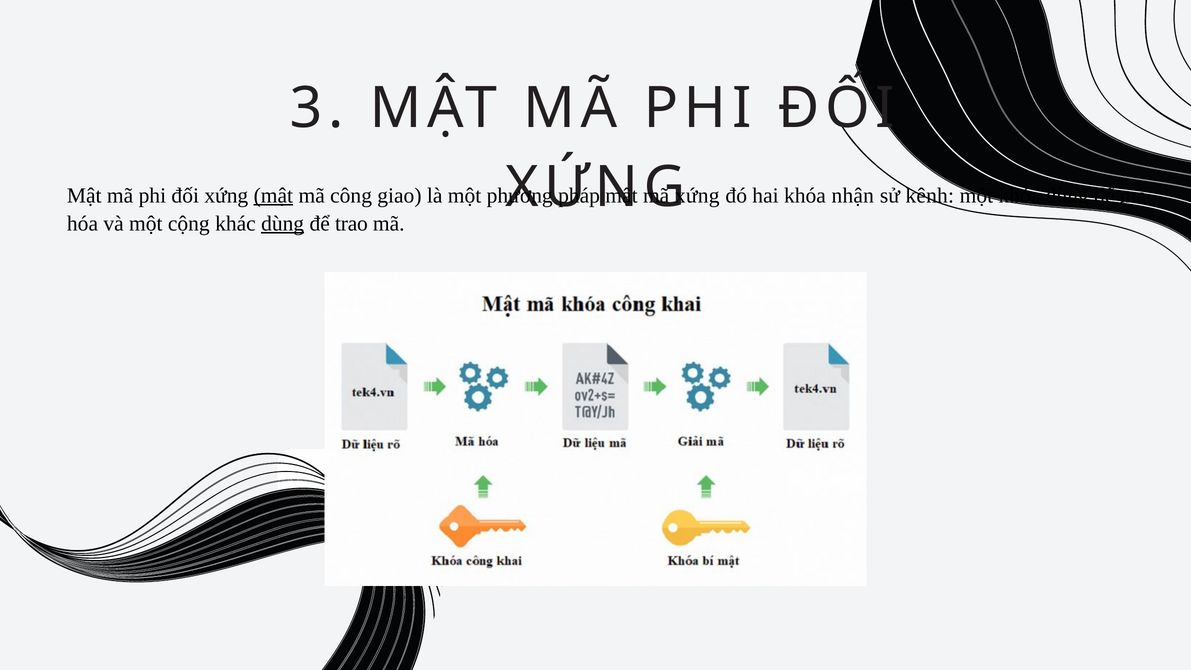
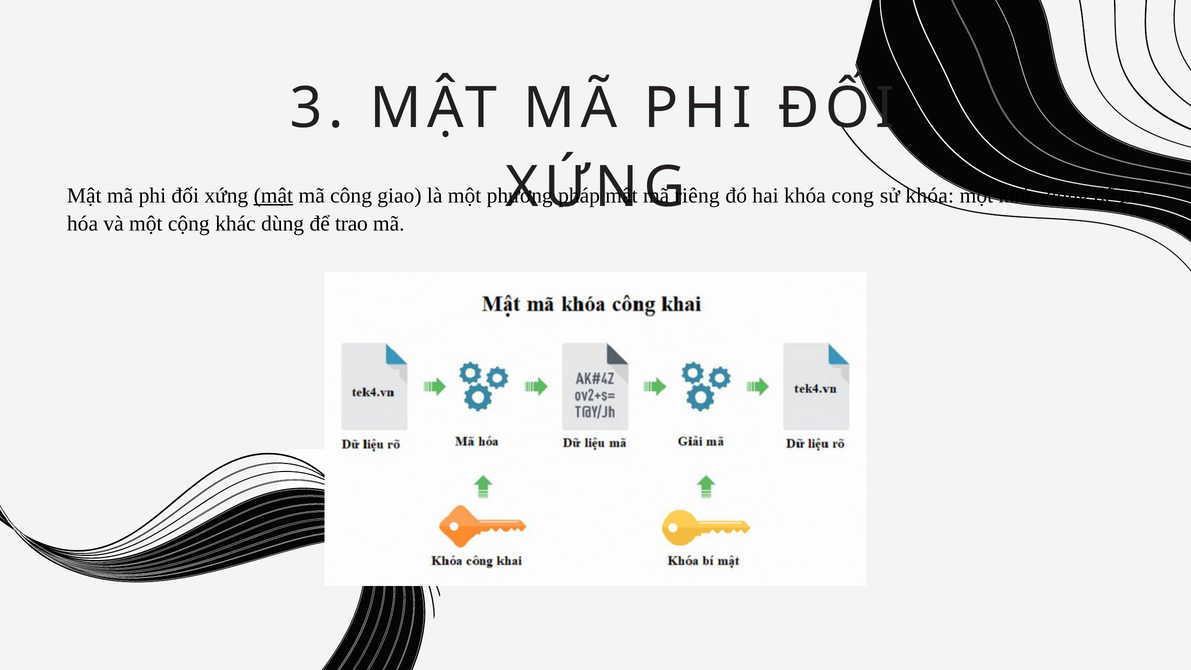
xứng: xứng -> riêng (697, 196)
nhận: nhận -> cong (853, 196)
sử kênh: kênh -> khóa (930, 196)
dùng underline: present -> none (283, 224)
